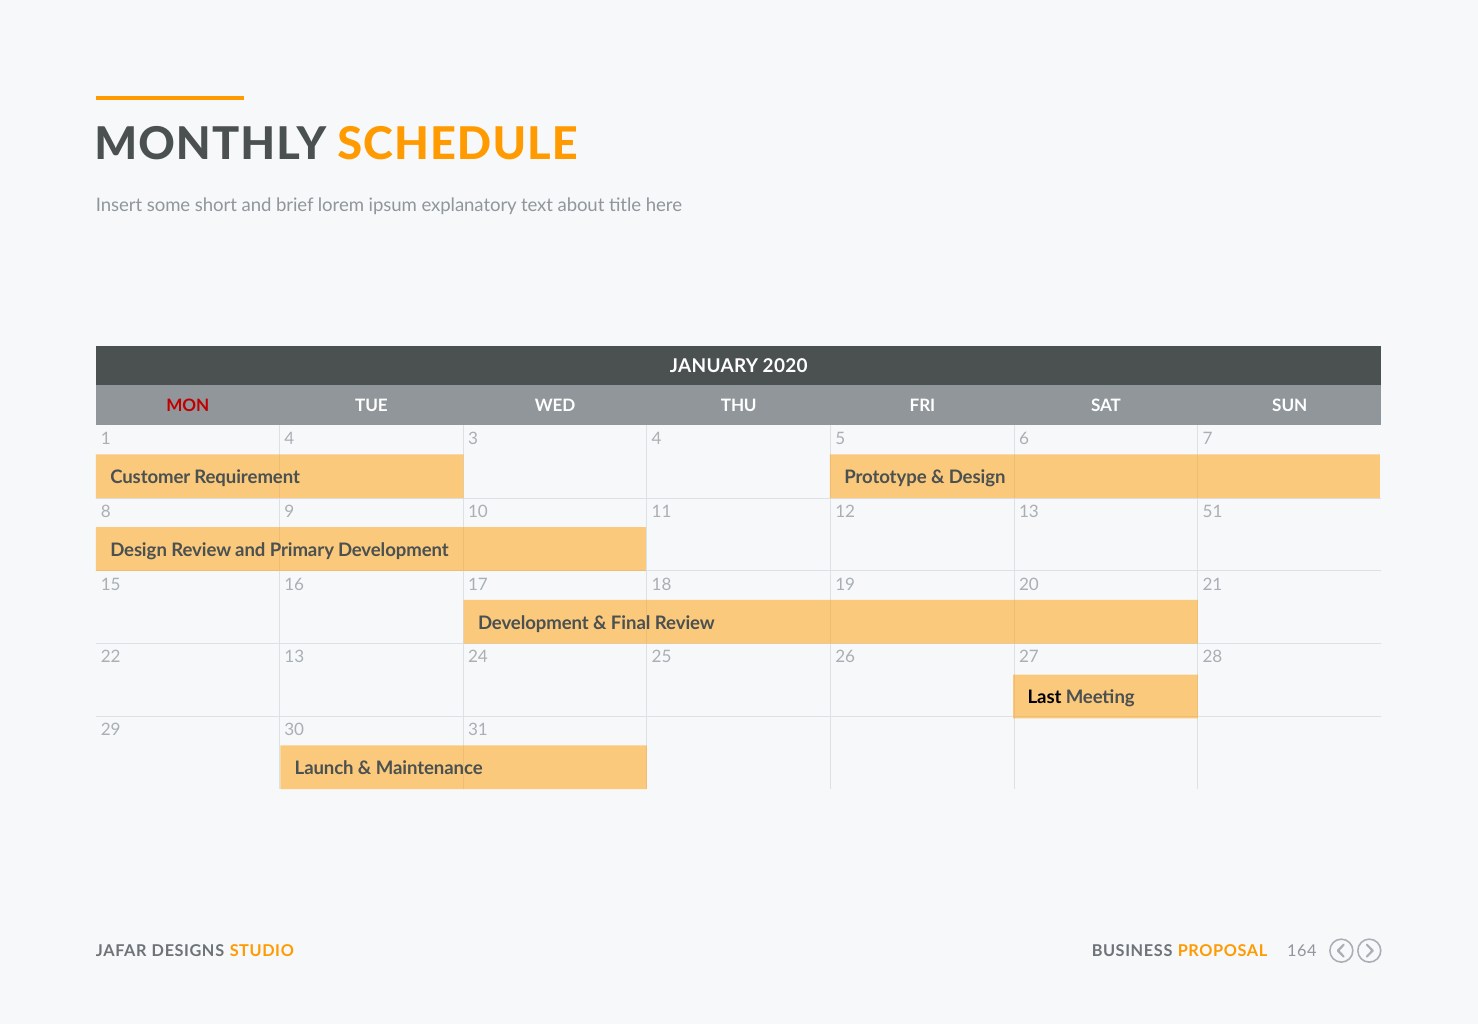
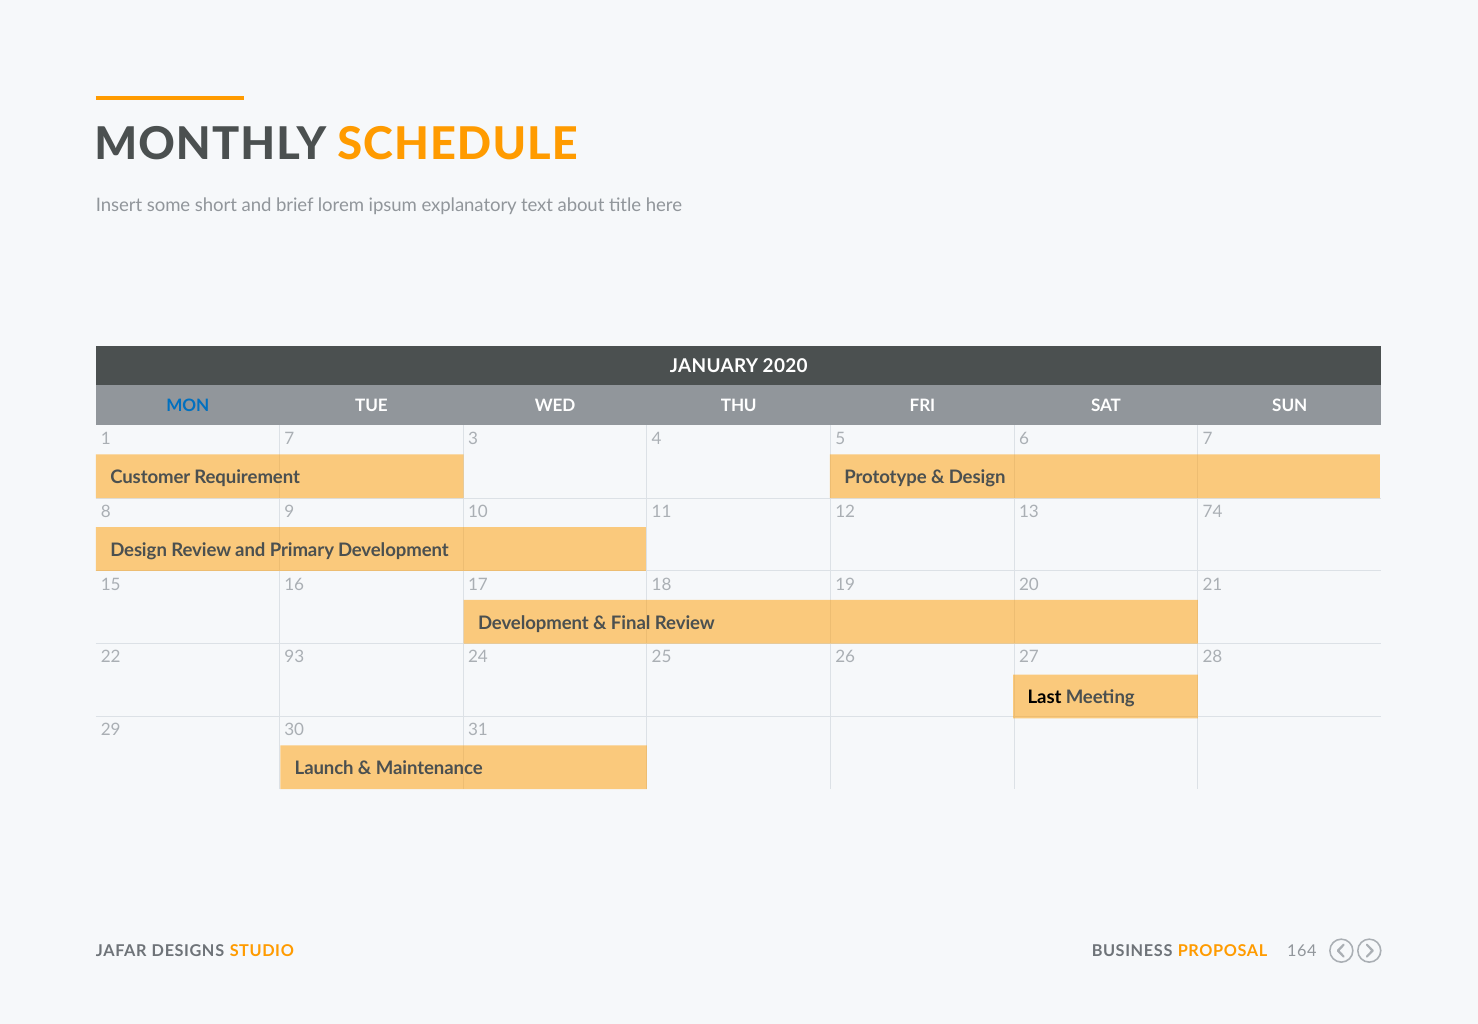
MON colour: red -> blue (188, 406)
1 4: 4 -> 7 (289, 439)
51: 51 -> 74 (1213, 511)
22 13: 13 -> 93 (294, 657)
